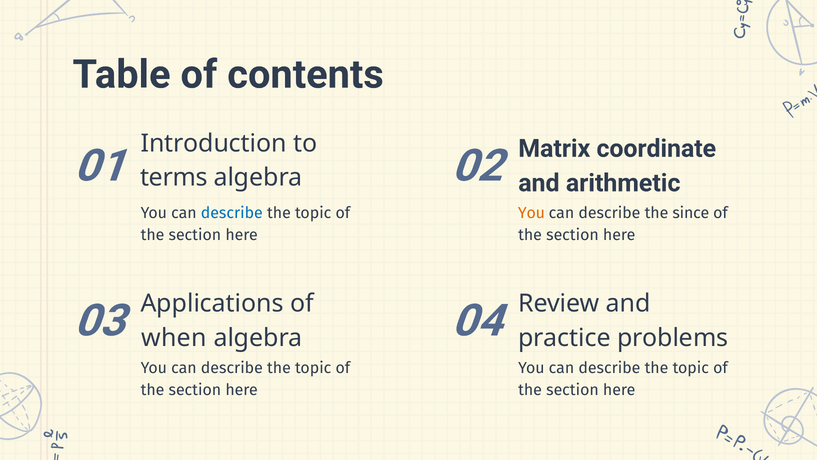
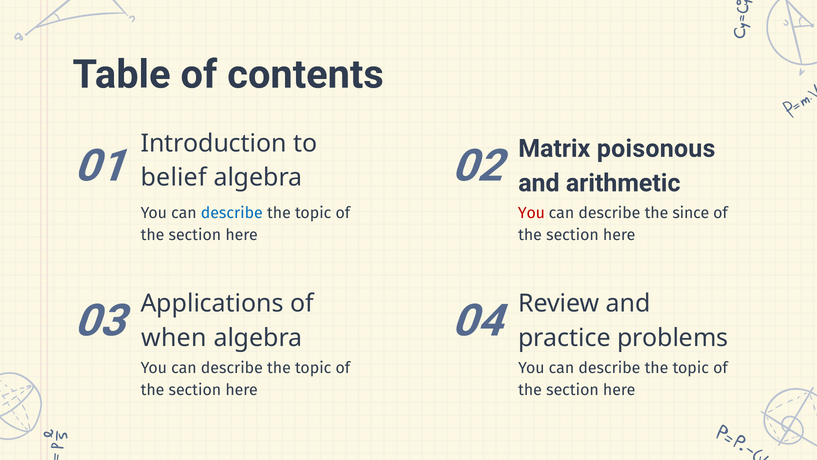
coordinate: coordinate -> poisonous (656, 148)
terms: terms -> belief (174, 178)
You colour: orange -> red (531, 213)
